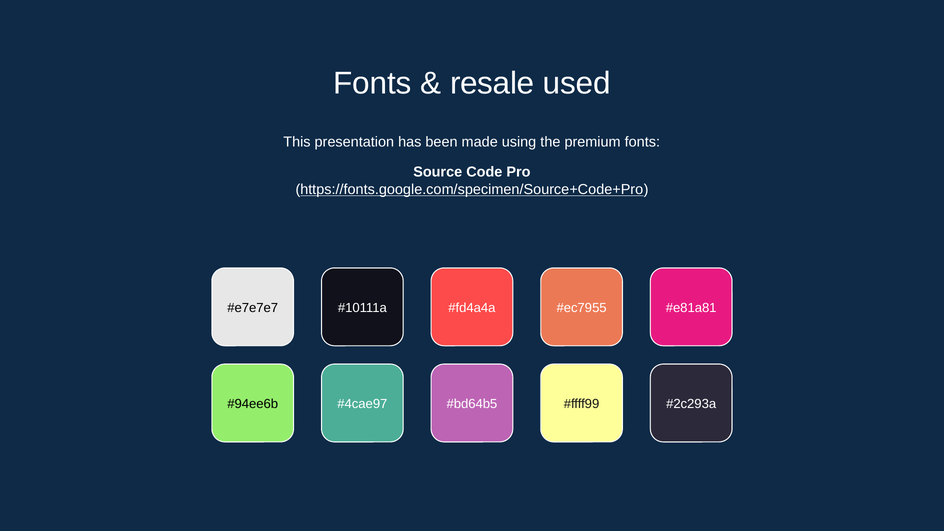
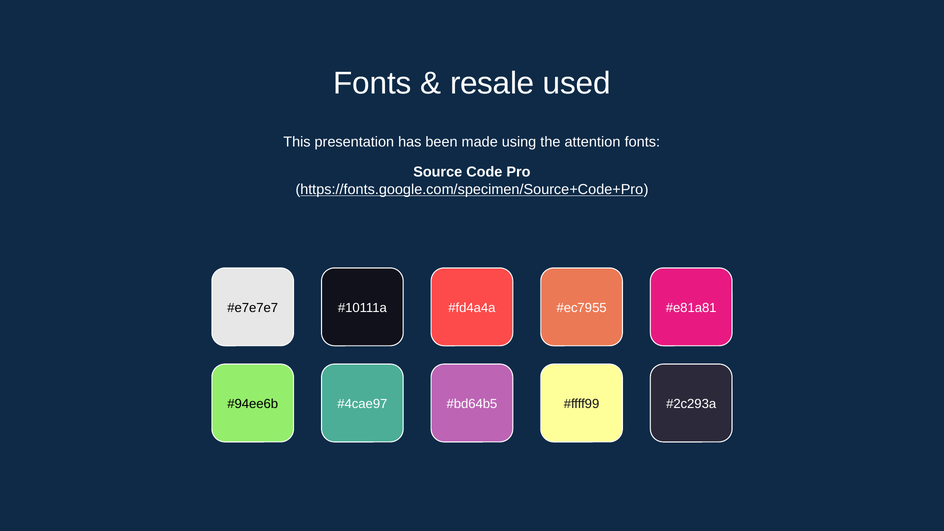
premium: premium -> attention (592, 142)
